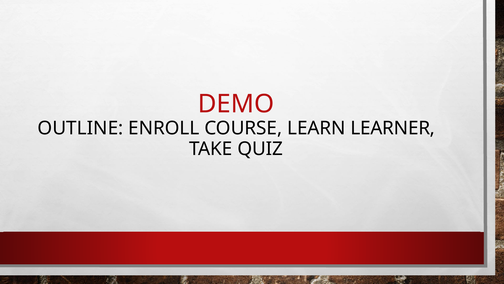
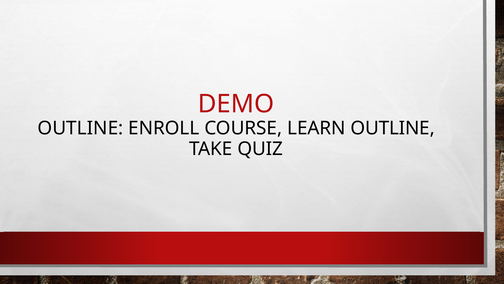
LEARN LEARNER: LEARNER -> OUTLINE (393, 128)
